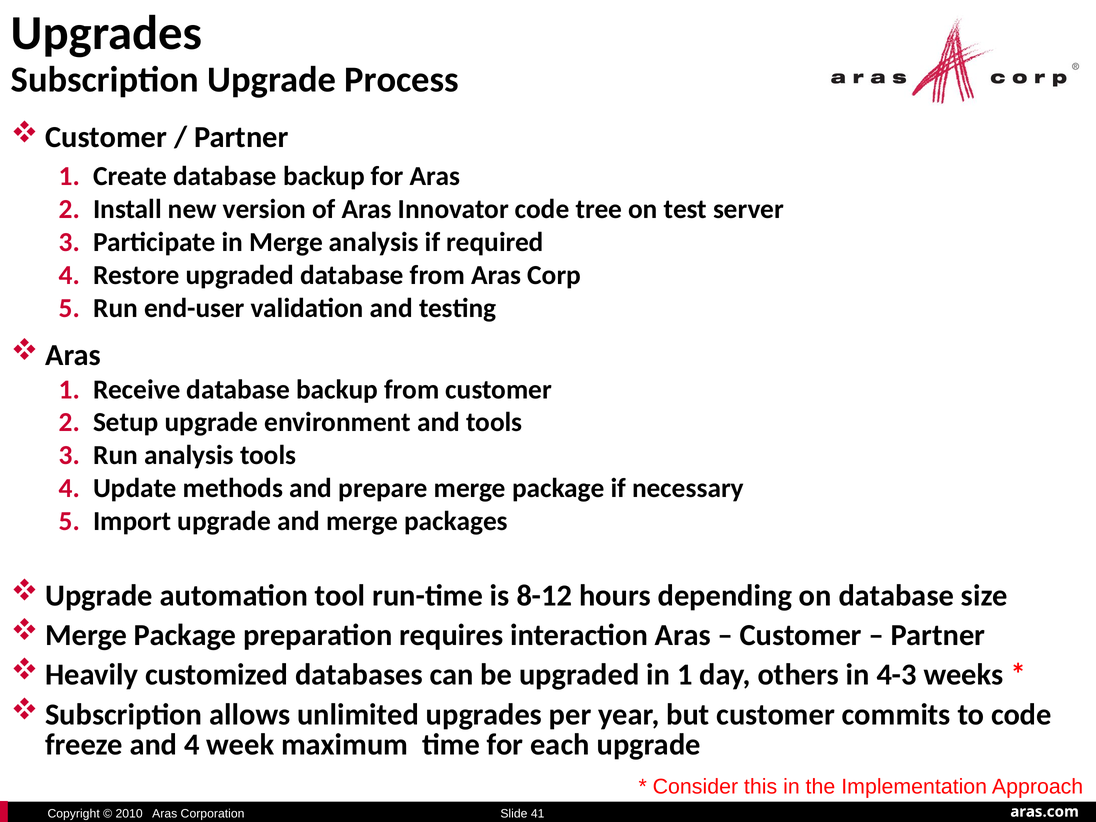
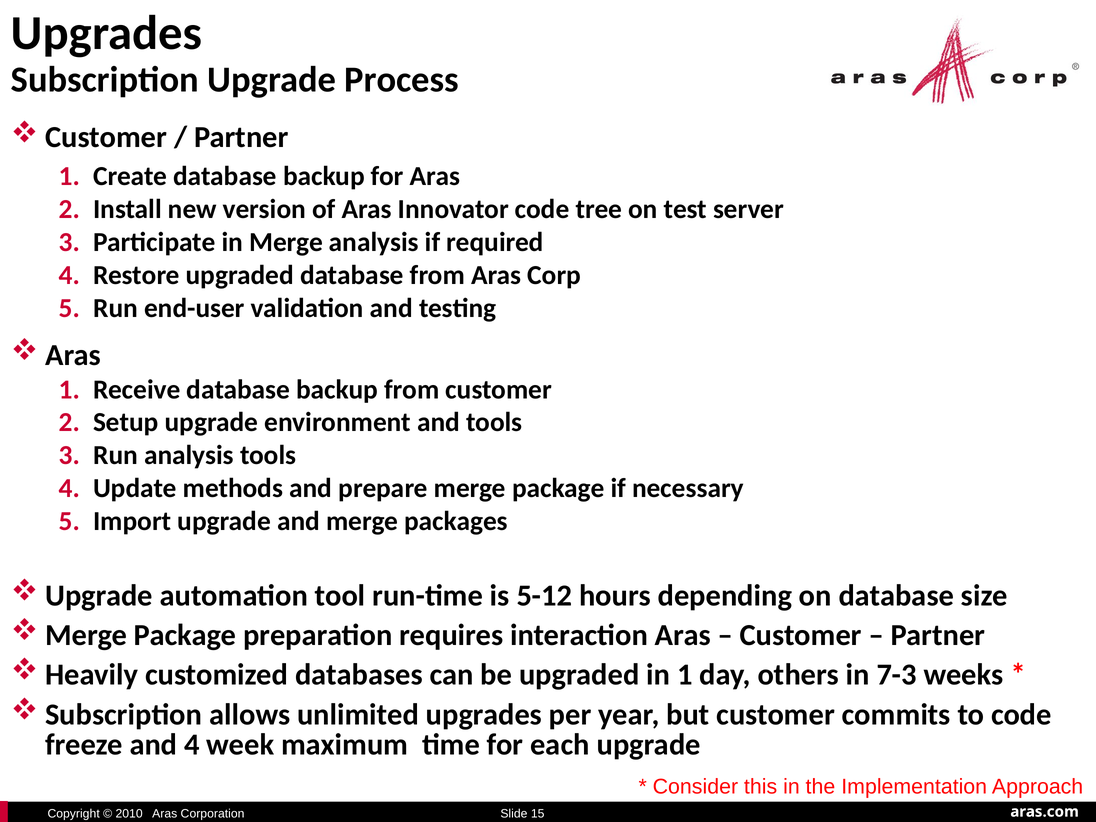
8-12: 8-12 -> 5-12 (544, 596)
4-3: 4-3 -> 7-3 (897, 675)
41: 41 -> 15 (538, 814)
